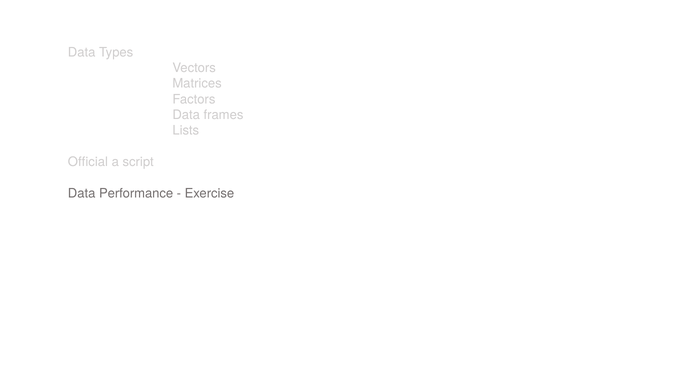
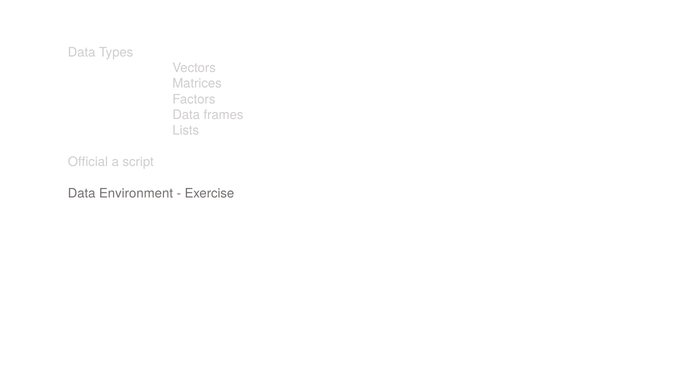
Performance: Performance -> Environment (136, 193)
